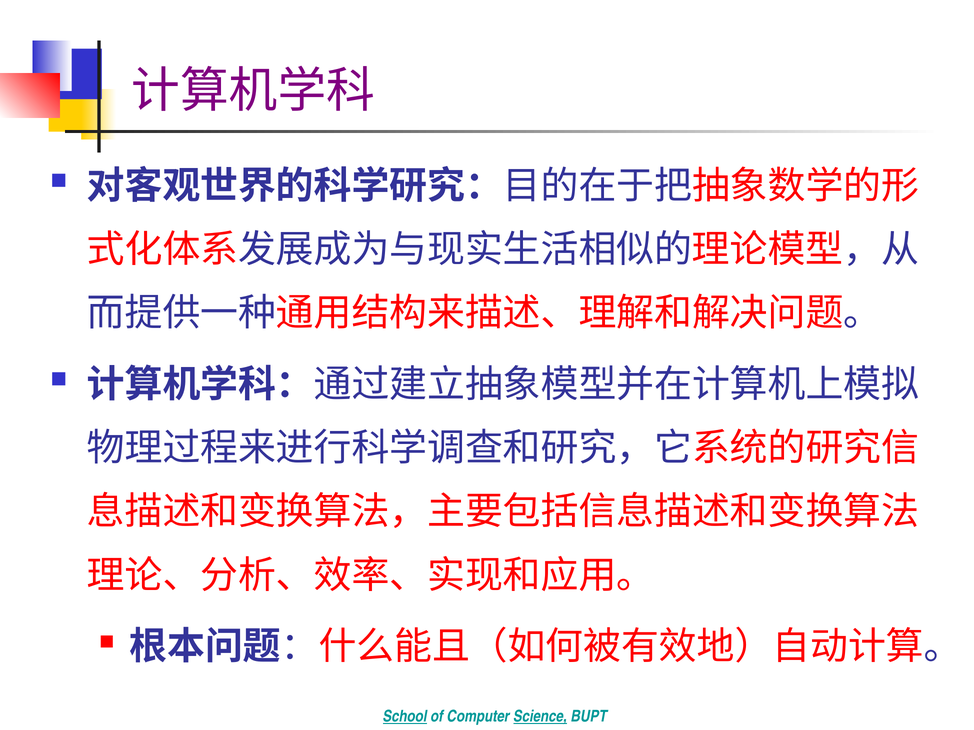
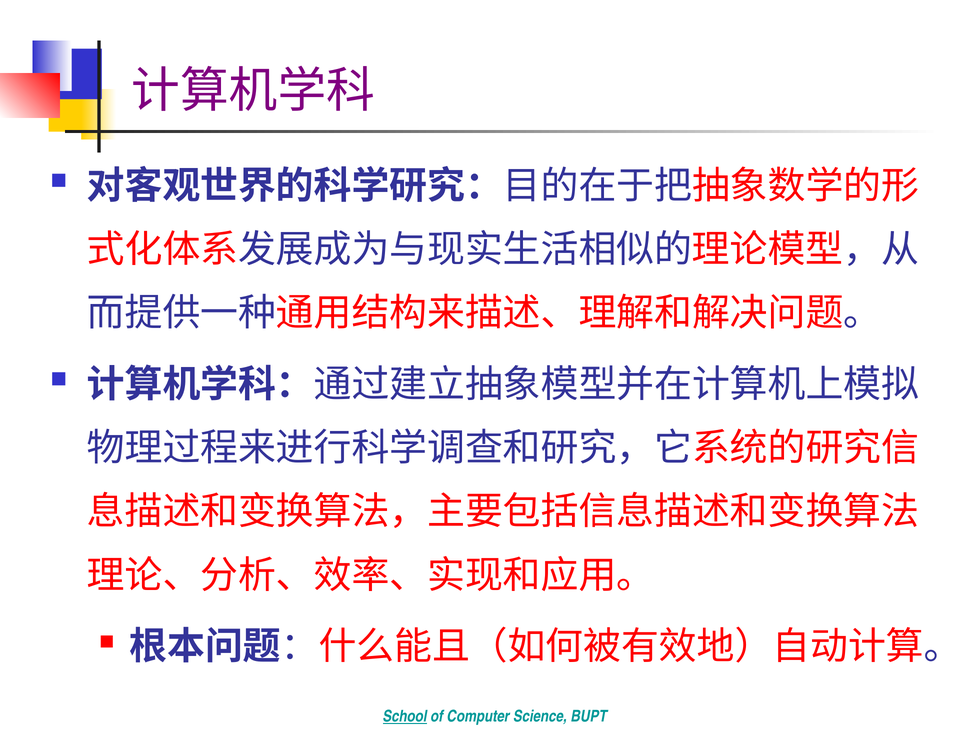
Science underline: present -> none (540, 717)
